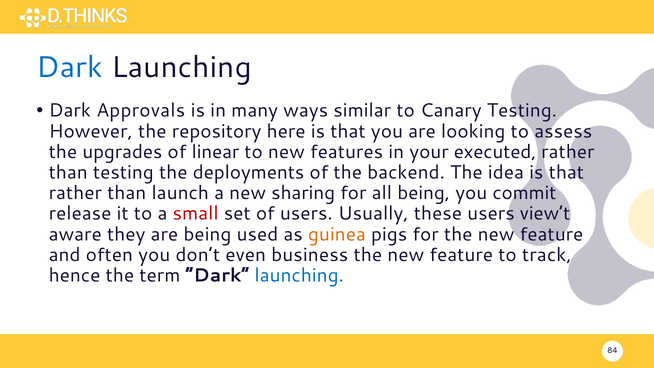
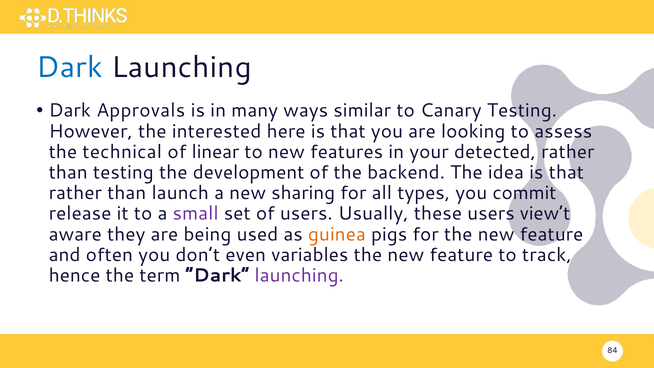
repository: repository -> interested (217, 131)
upgrades: upgrades -> technical (122, 152)
executed: executed -> detected (495, 152)
deployments: deployments -> development (249, 172)
all being: being -> types (424, 193)
small colour: red -> purple (196, 214)
business: business -> variables (310, 255)
launching colour: blue -> purple (299, 275)
